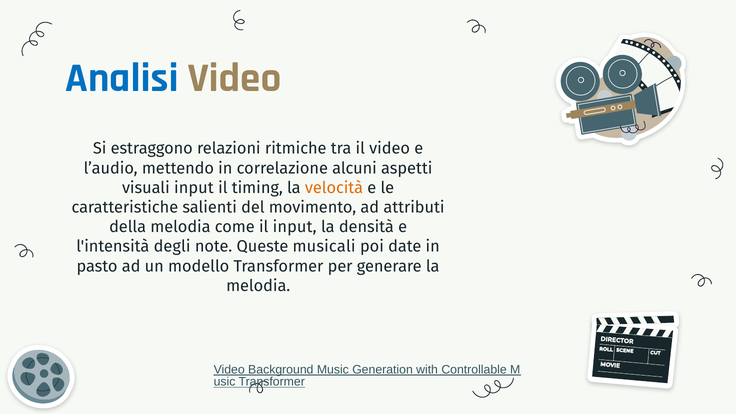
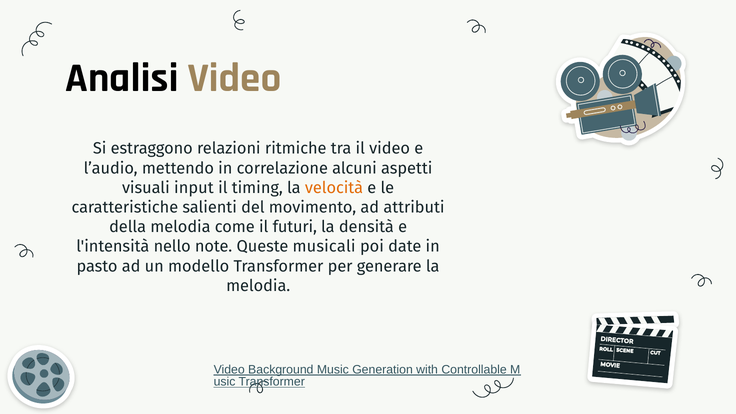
Analisi colour: blue -> black (122, 78)
il input: input -> futuri (295, 227)
degli: degli -> nello (172, 247)
